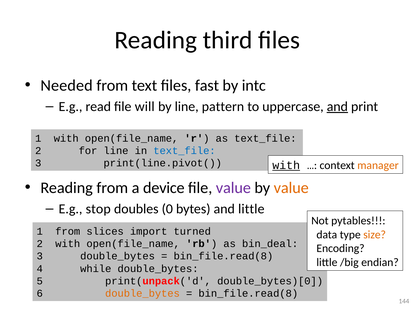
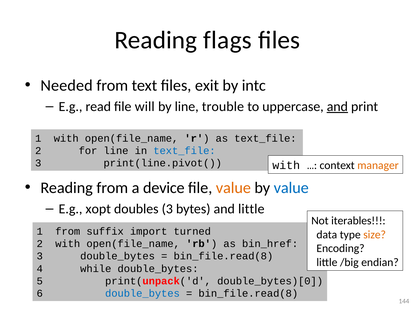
third: third -> flags (228, 40)
fast: fast -> exit (207, 86)
pattern: pattern -> trouble (223, 107)
with underline: present -> none (286, 165)
value colour: purple -> orange (233, 188)
value colour: orange -> blue (291, 188)
stop: stop -> xopt (98, 209)
doubles 0: 0 -> 3 (167, 209)
pytables: pytables -> iterables (358, 221)
slices: slices -> suffix (105, 232)
bin_deal: bin_deal -> bin_href (270, 244)
double_bytes colour: orange -> blue (142, 294)
